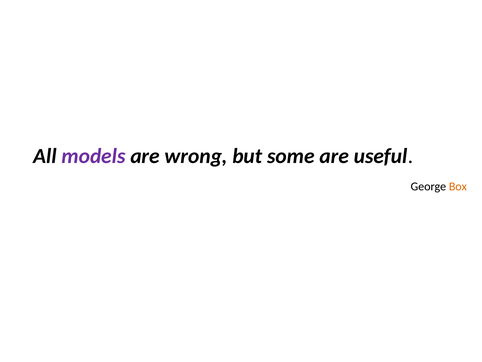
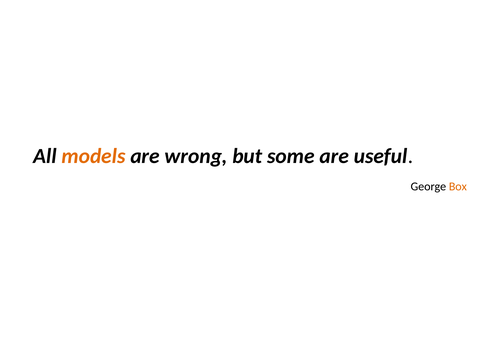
models colour: purple -> orange (94, 156)
